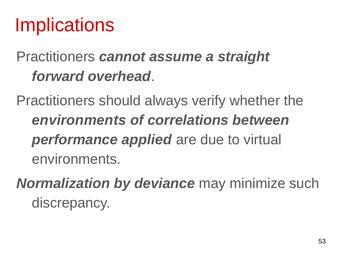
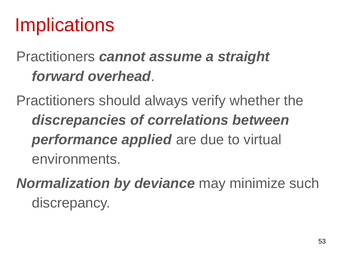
environments: environments -> discrepancies (79, 120)
